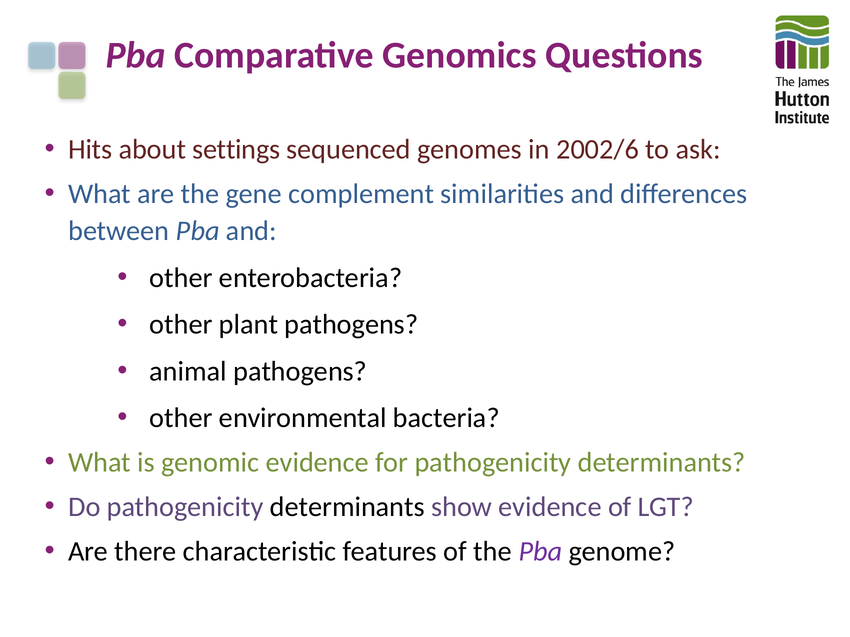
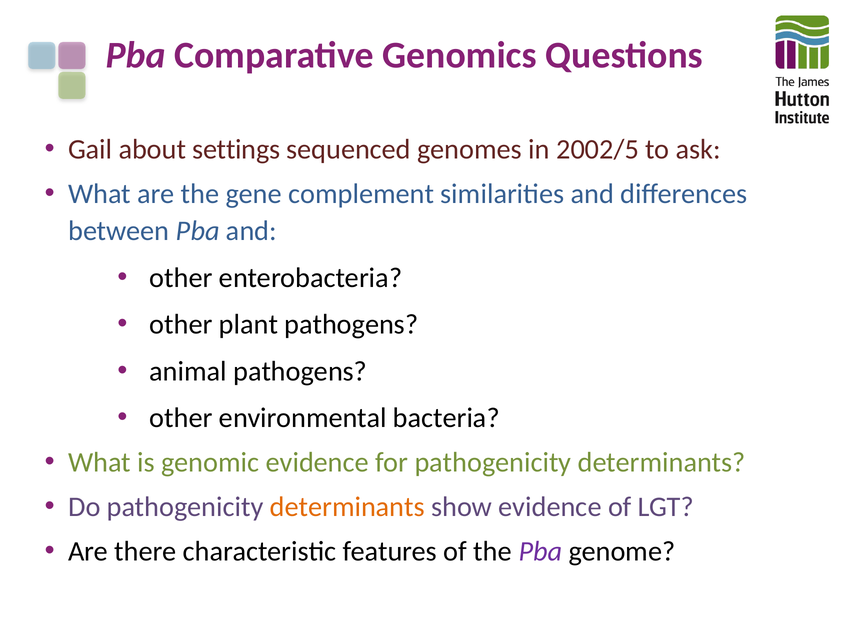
Hits: Hits -> Gail (90, 149)
2002/6: 2002/6 -> 2002/5 (598, 149)
determinants colour: black -> orange (347, 507)
